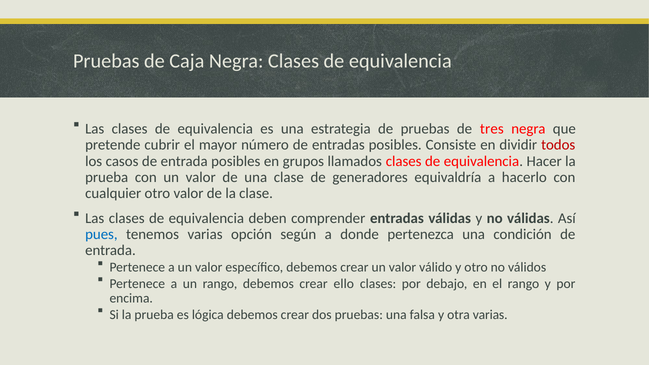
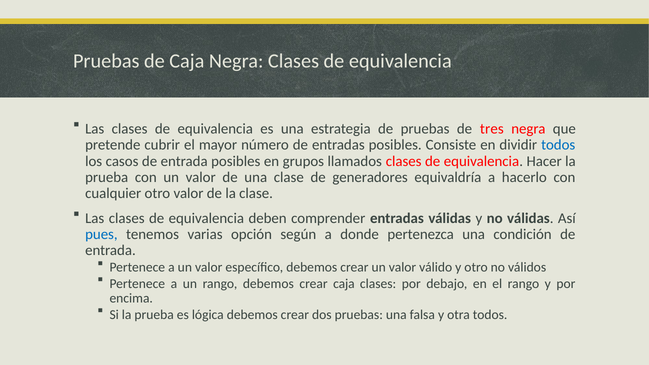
todos colour: red -> blue (558, 145)
crear ello: ello -> caja (344, 284)
otra varias: varias -> todos (490, 315)
